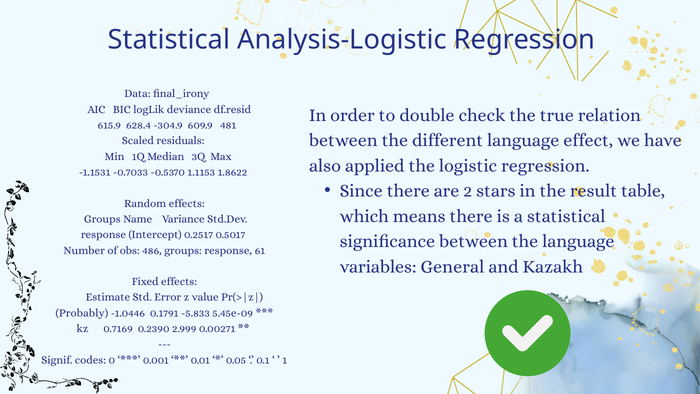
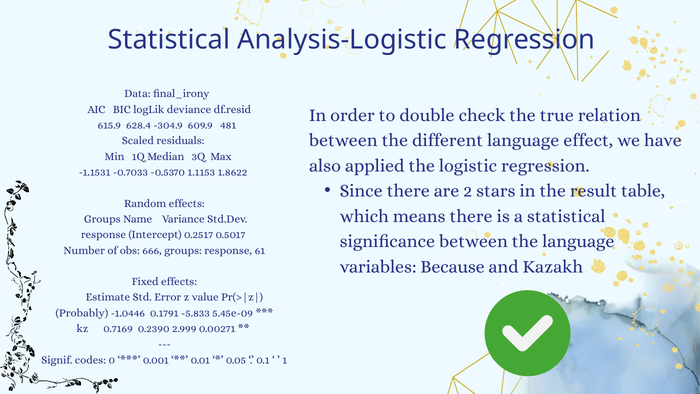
486: 486 -> 666 (152, 250)
General: General -> Because (453, 266)
